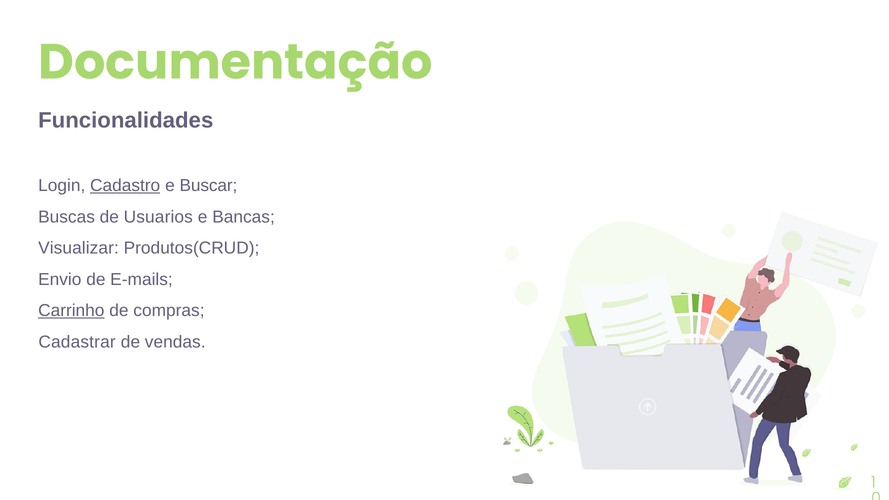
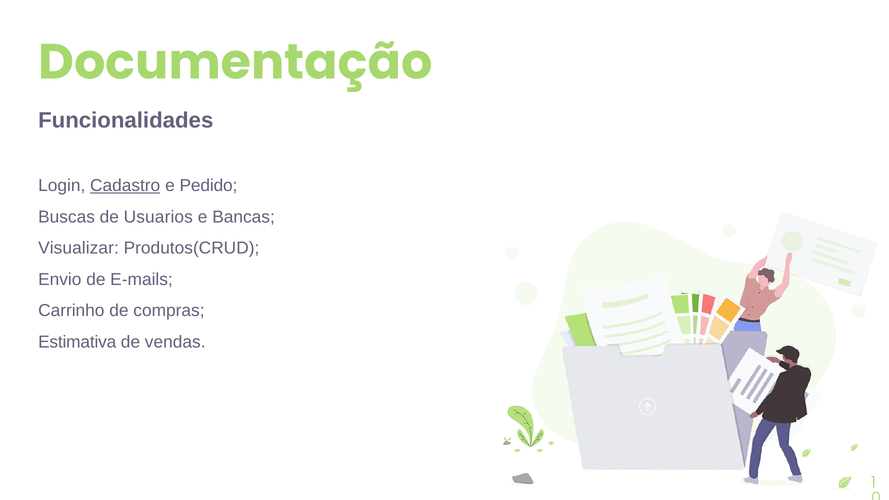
Buscar: Buscar -> Pedido (208, 186)
Carrinho underline: present -> none (71, 311)
Cadastrar: Cadastrar -> Estimativa (77, 342)
